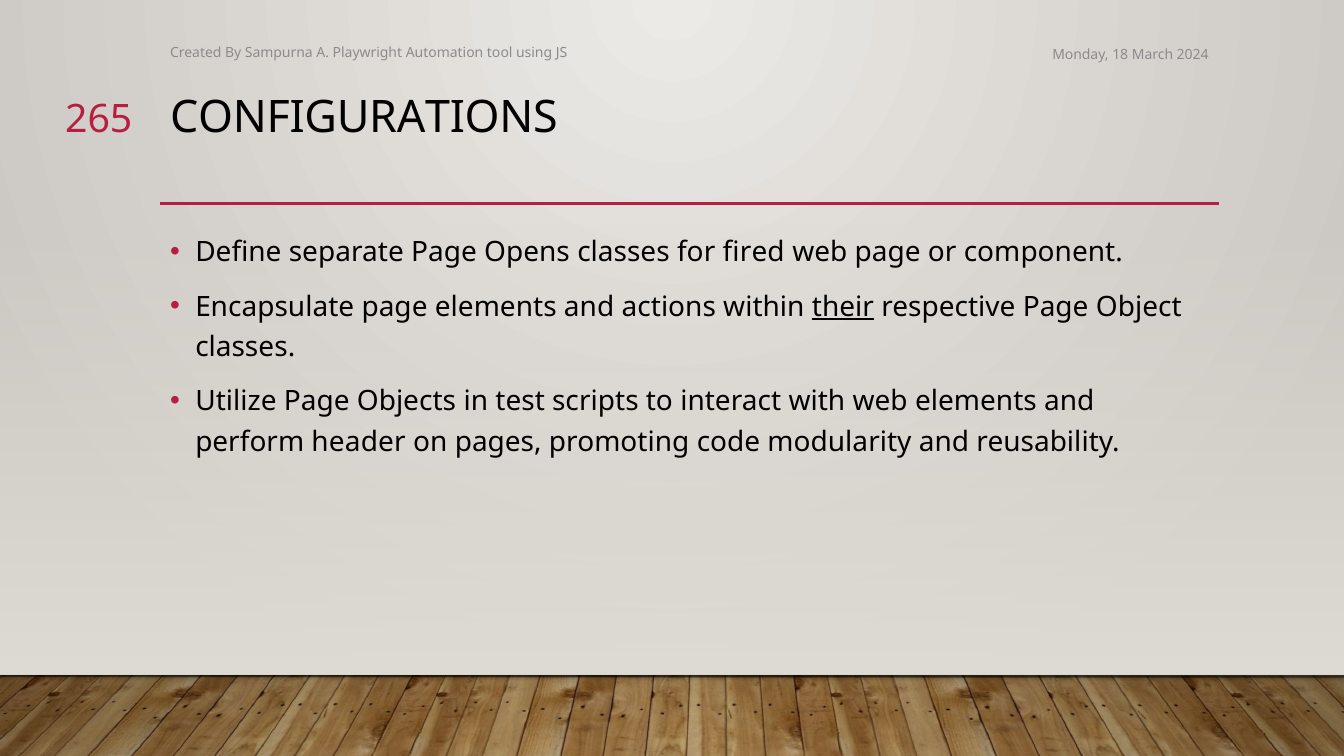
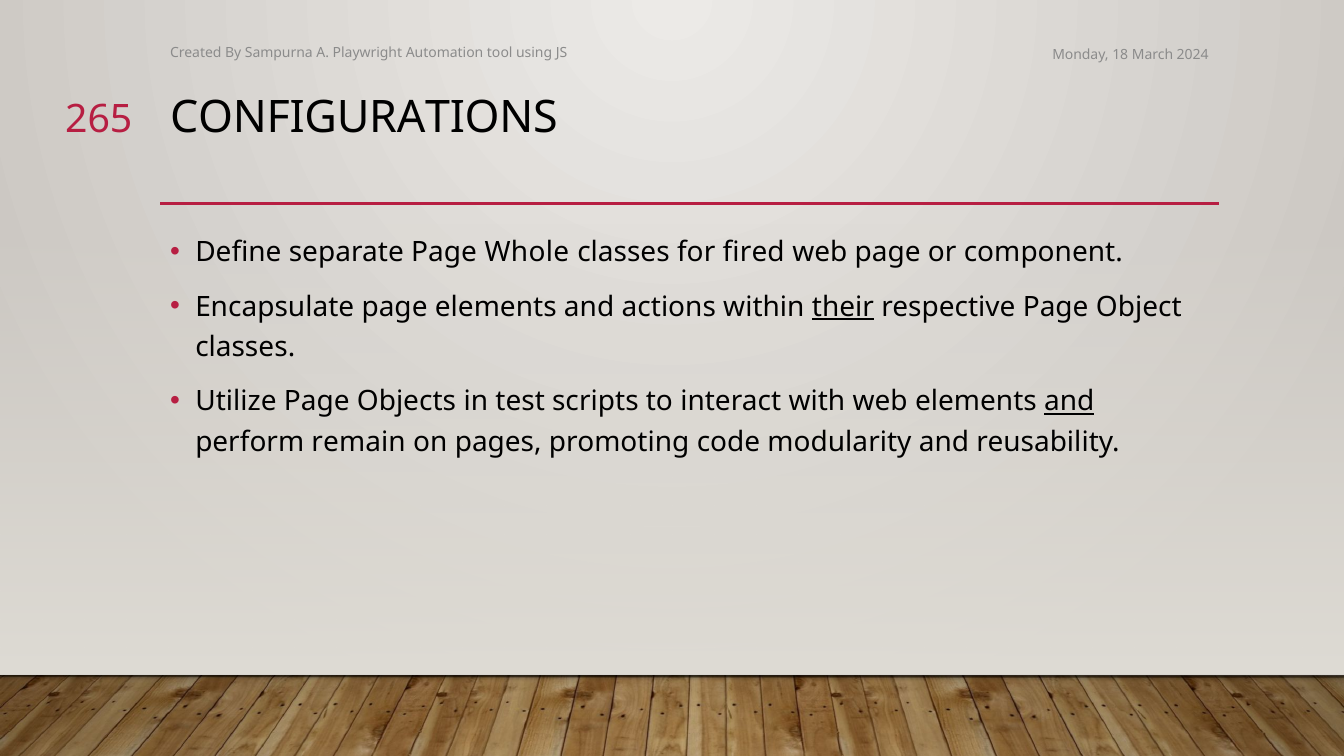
Opens: Opens -> Whole (527, 253)
and underline: none -> present (1069, 402)
header: header -> remain (359, 442)
